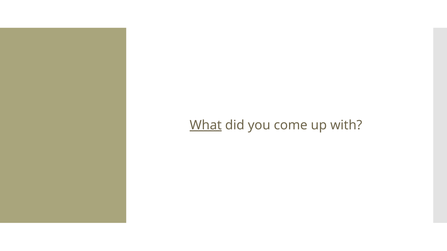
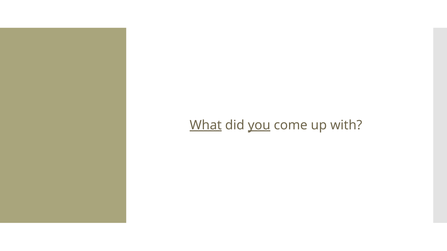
you underline: none -> present (259, 125)
